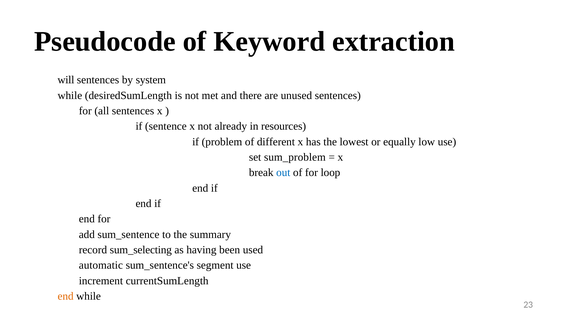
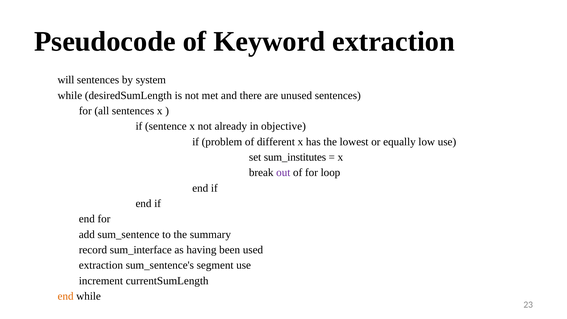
resources: resources -> objective (284, 126)
sum_problem: sum_problem -> sum_institutes (295, 157)
out colour: blue -> purple (283, 173)
sum_selecting: sum_selecting -> sum_interface (141, 250)
automatic: automatic -> extraction (101, 265)
